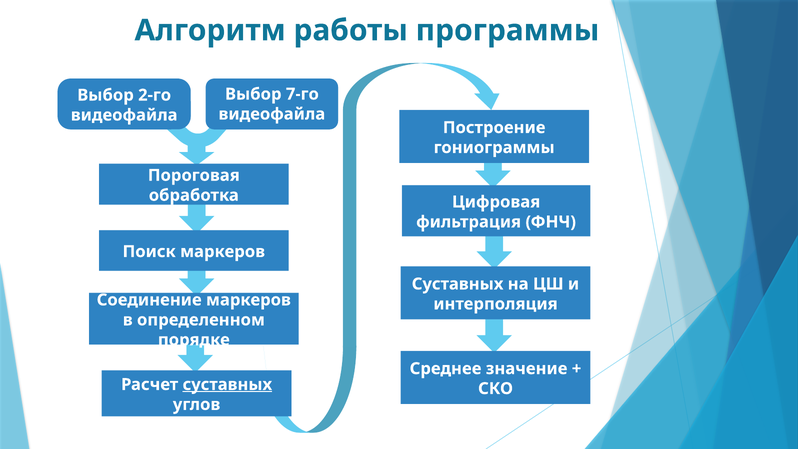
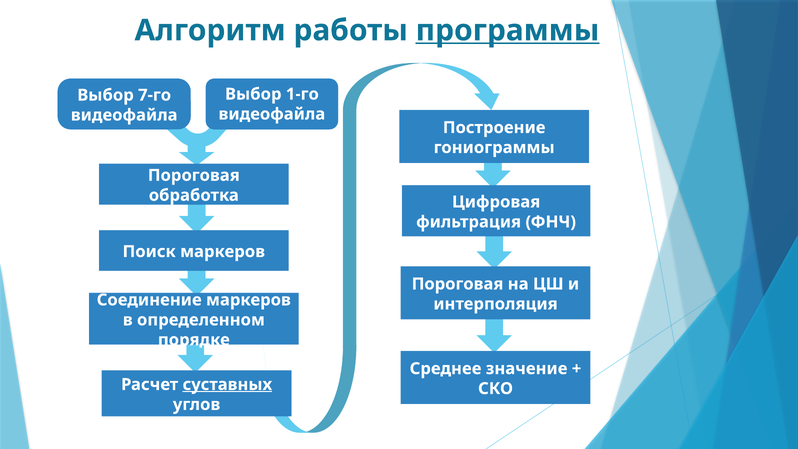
программы underline: none -> present (507, 30)
7-го: 7-го -> 1-го (302, 94)
2-го: 2-го -> 7-го (155, 95)
Суставных: Суставных -> Пороговая (458, 284)
